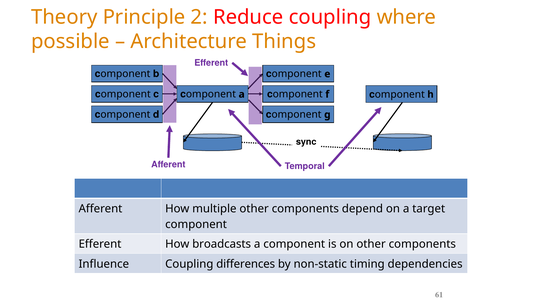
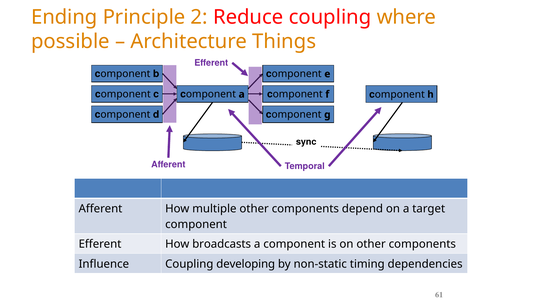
Theory: Theory -> Ending (64, 17)
differences: differences -> developing (246, 264)
